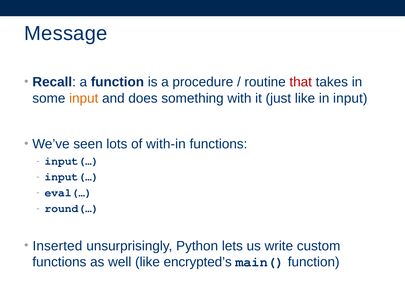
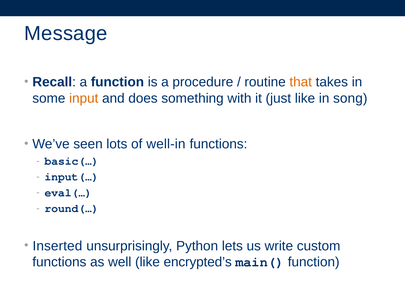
that colour: red -> orange (301, 82)
in input: input -> song (350, 98)
with-in: with-in -> well-in (166, 144)
input(…: input(… -> basic(… (72, 161)
